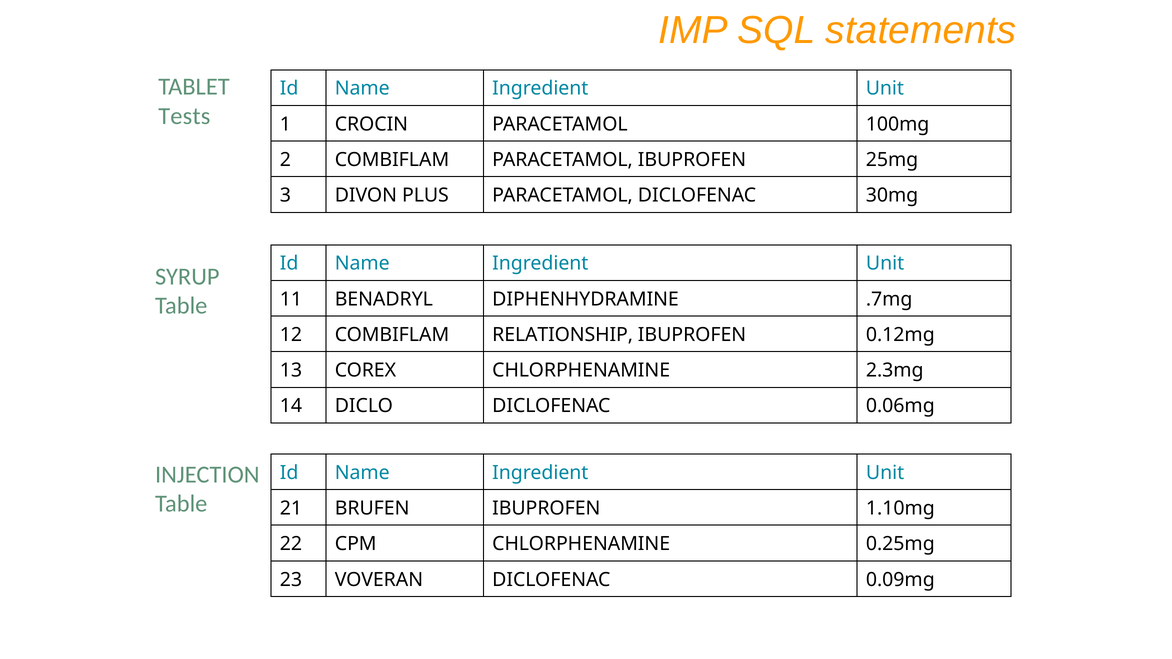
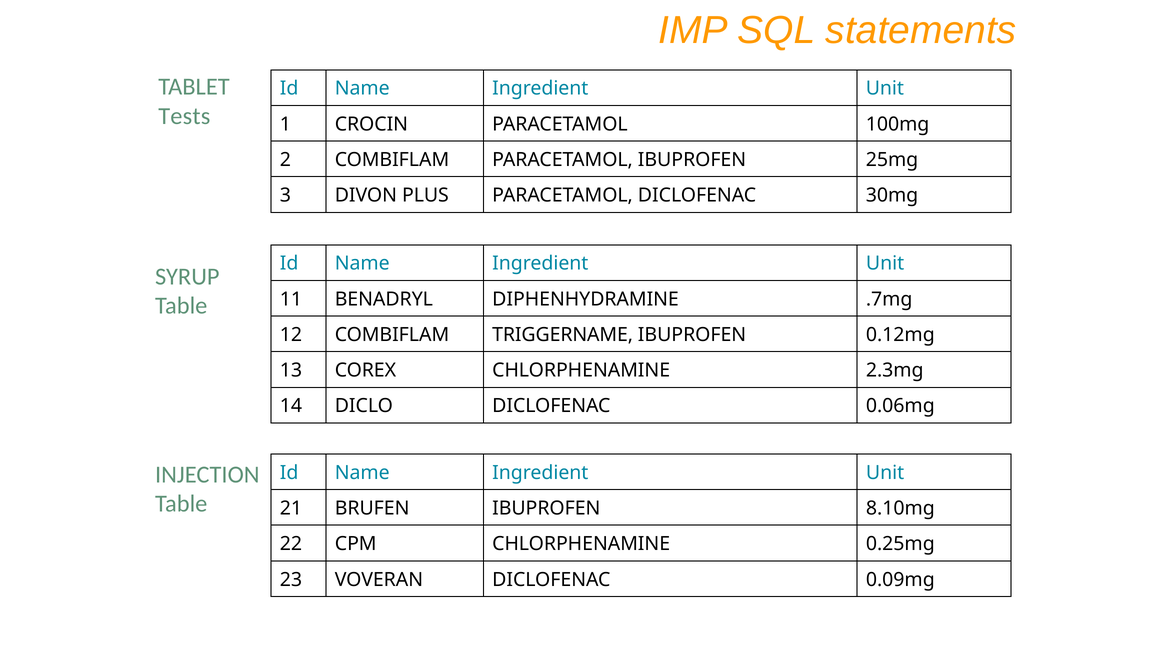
RELATIONSHIP: RELATIONSHIP -> TRIGGERNAME (563, 335)
1.10mg: 1.10mg -> 8.10mg (900, 509)
